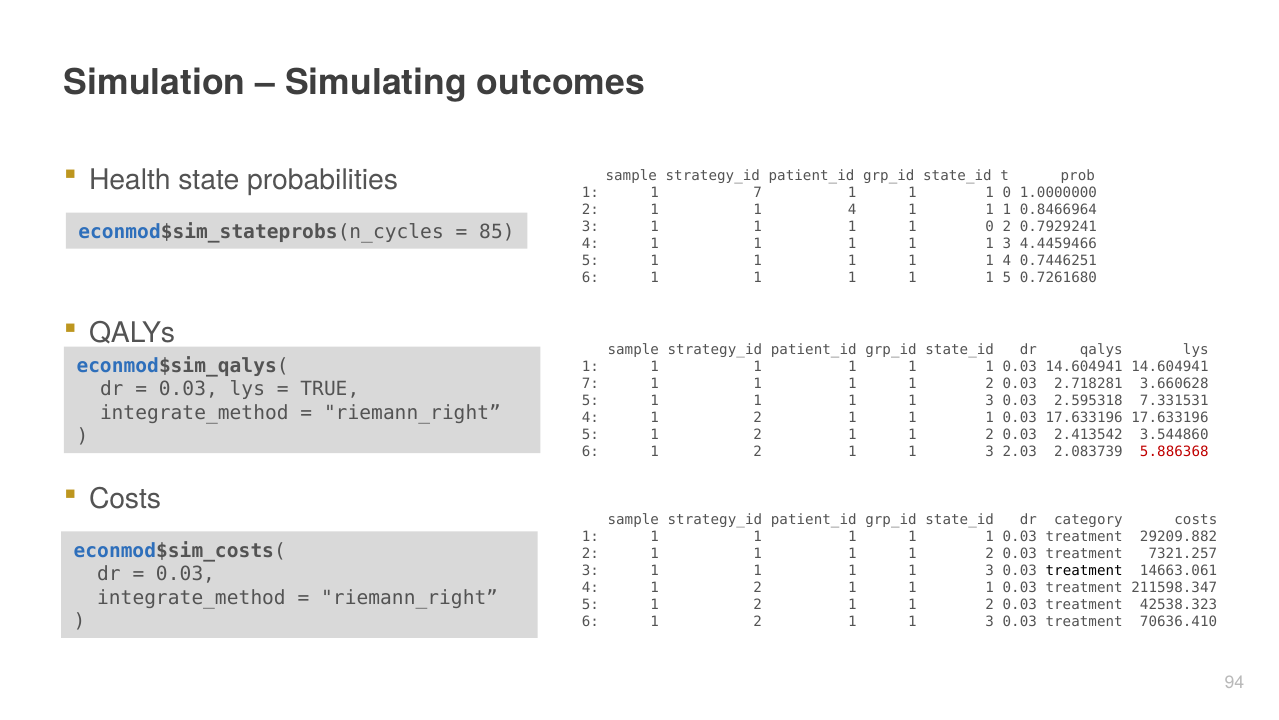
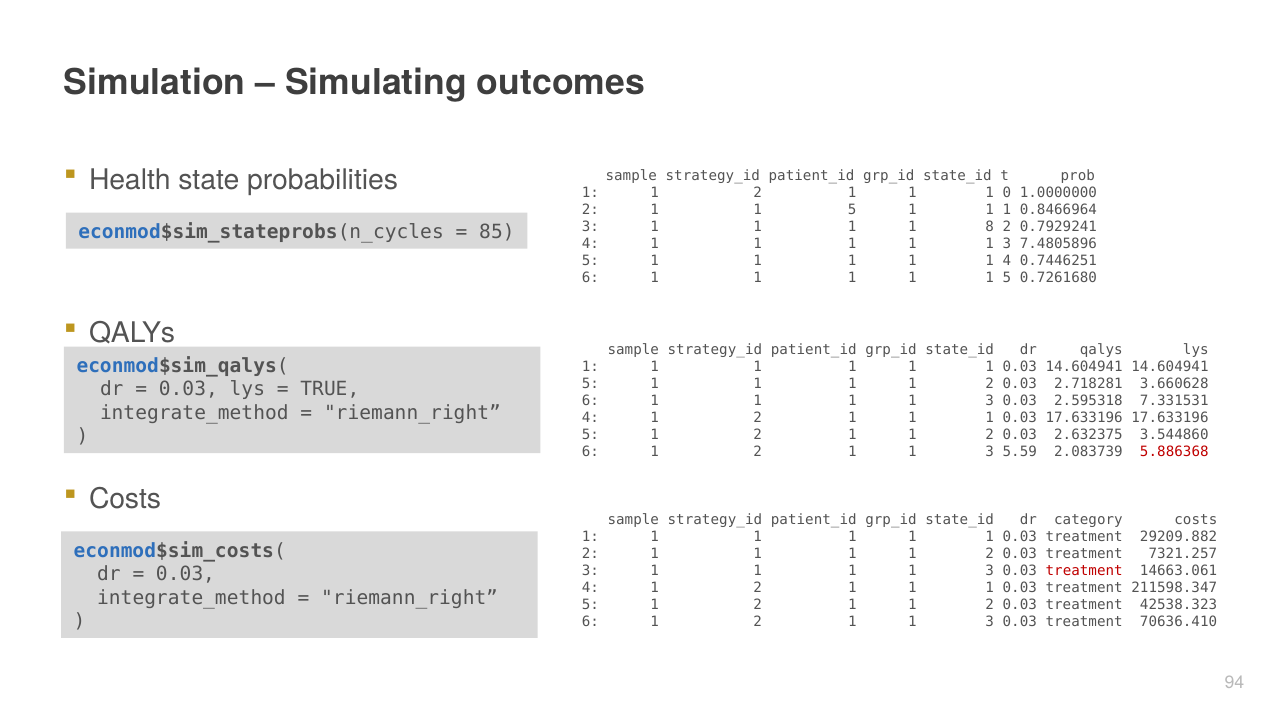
7: 7 -> 2 (758, 193)
2 1 1 4: 4 -> 5 (852, 210)
0: 0 -> 8 (990, 227)
4.4459466: 4.4459466 -> 7.4805896 (1058, 244)
7: 7 -> 5 (590, 383)
5: 5 -> 6 (590, 400)
2.413542: 2.413542 -> 2.632375 (1088, 434)
2.03: 2.03 -> 5.59 (1020, 451)
treatment colour: black -> red (1084, 570)
